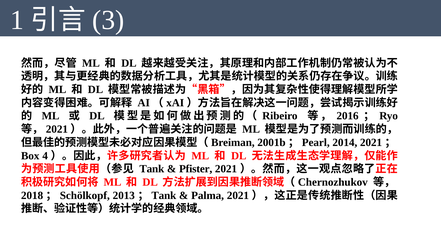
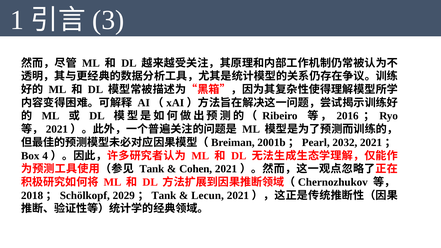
2014: 2014 -> 2032 (345, 143)
Pfister: Pfister -> Cohen (196, 169)
2013: 2013 -> 2029 (124, 195)
Palma: Palma -> Lecun (208, 195)
